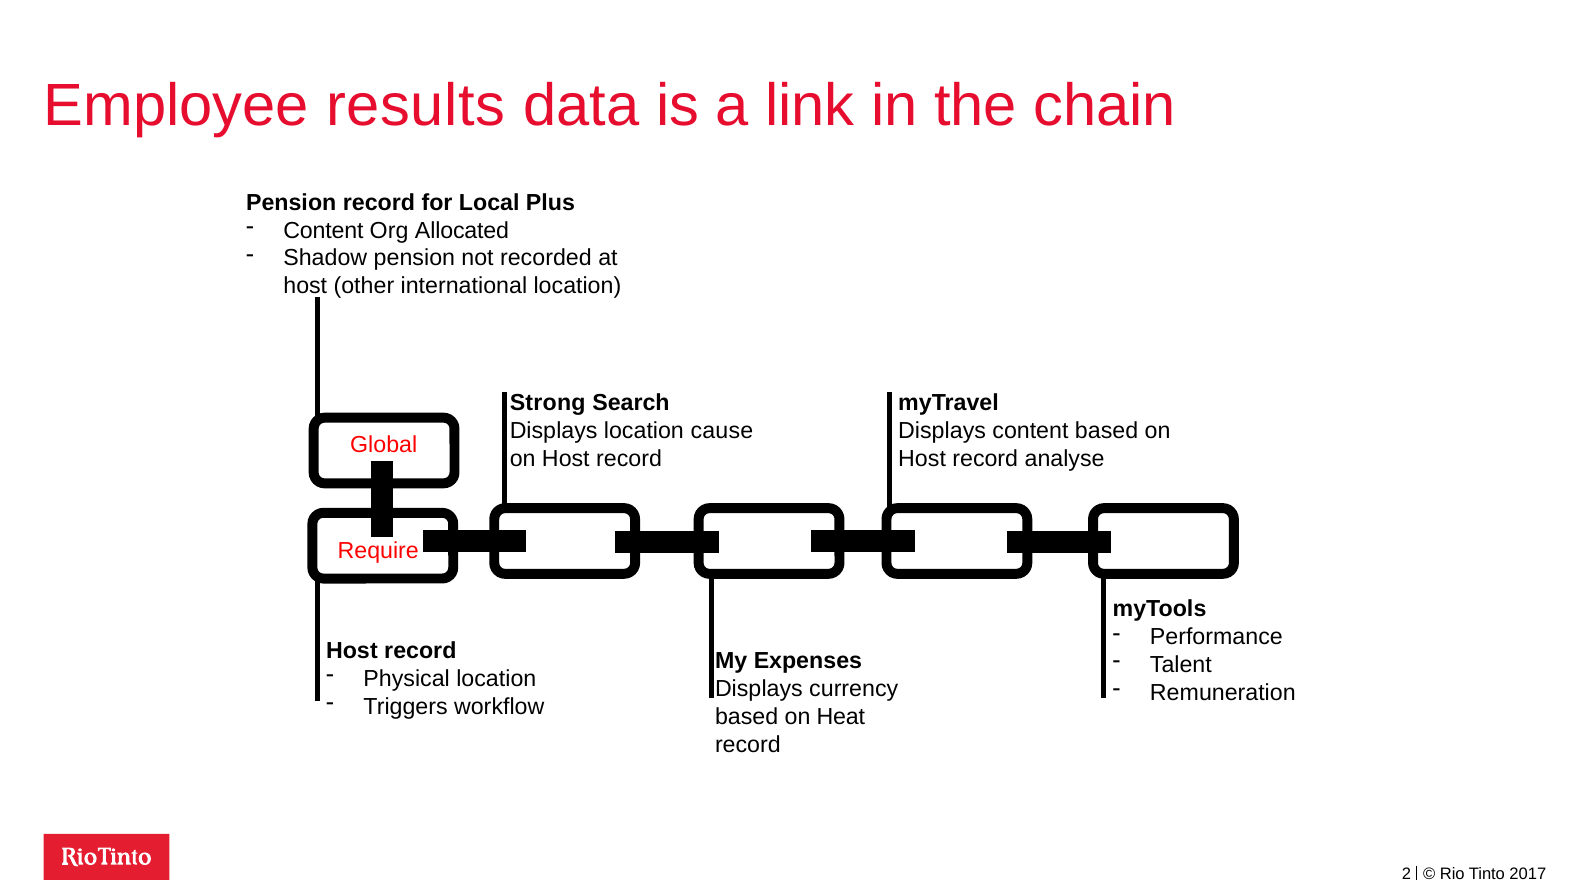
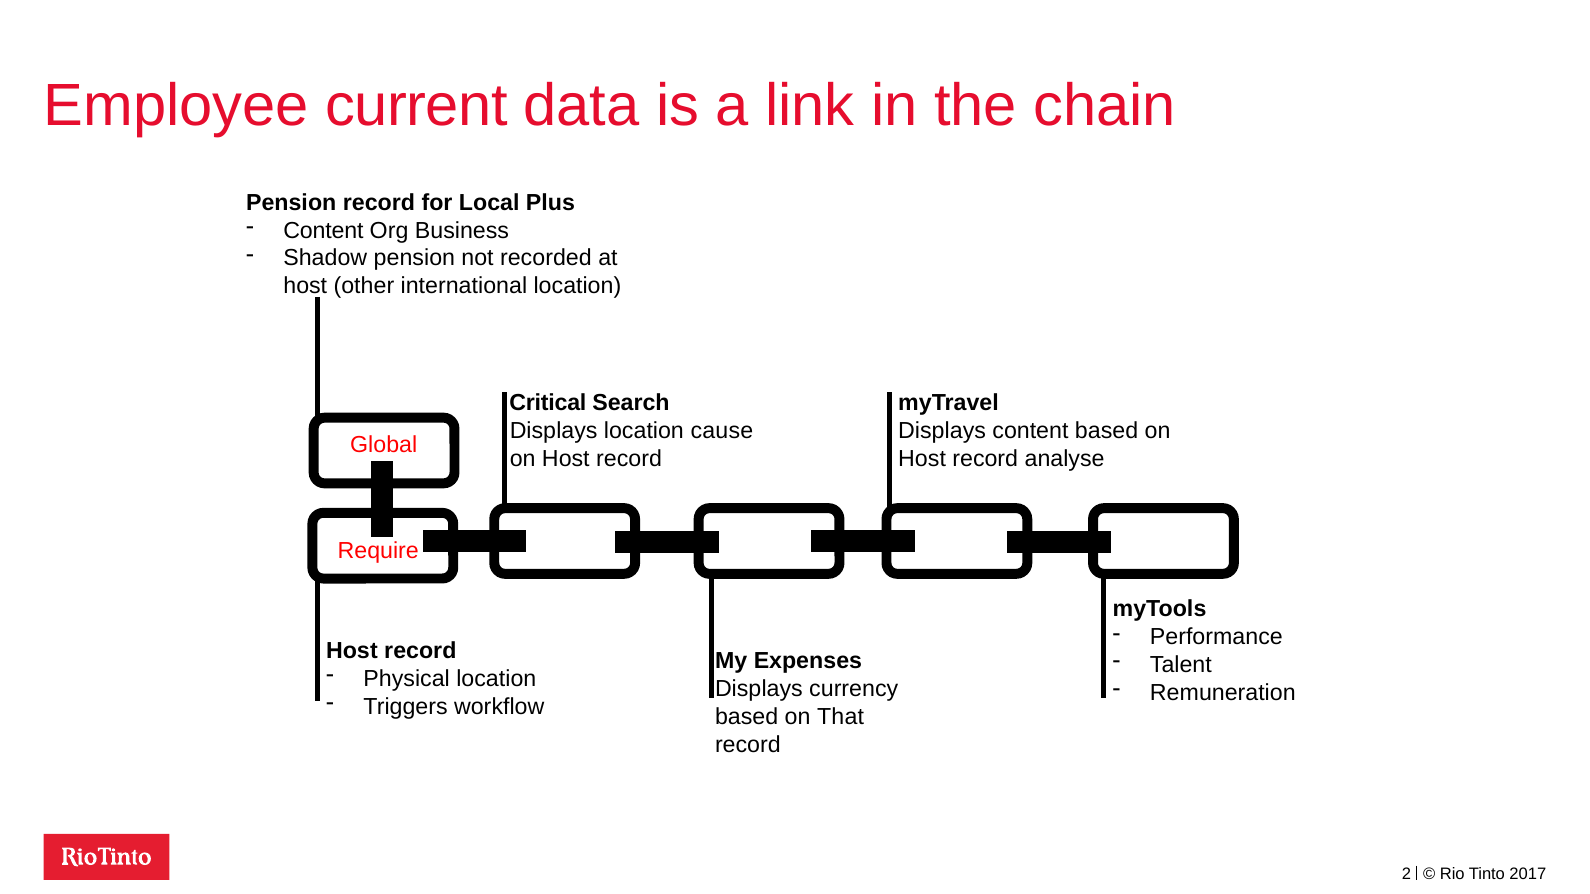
results: results -> current (416, 106)
Allocated: Allocated -> Business (462, 231)
Strong: Strong -> Critical (548, 403)
Heat: Heat -> That (841, 717)
